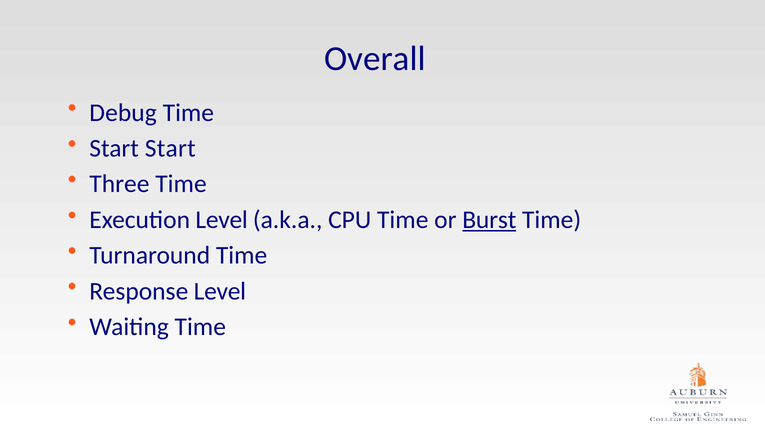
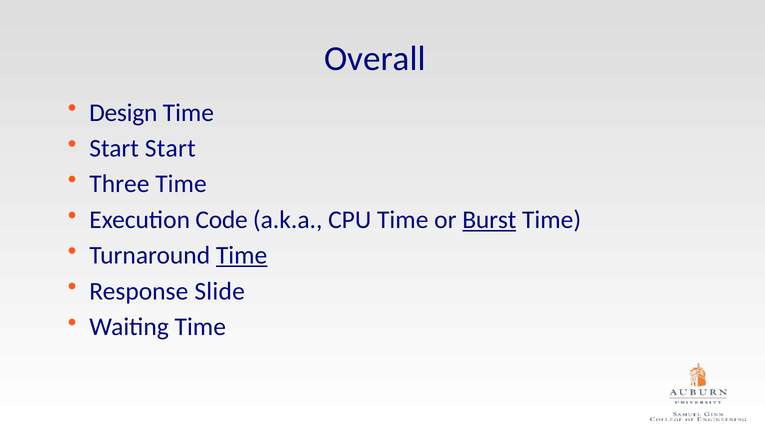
Debug: Debug -> Design (123, 113)
Execution Level: Level -> Code (222, 220)
Time underline: none -> present (242, 256)
Response Level: Level -> Slide (220, 291)
